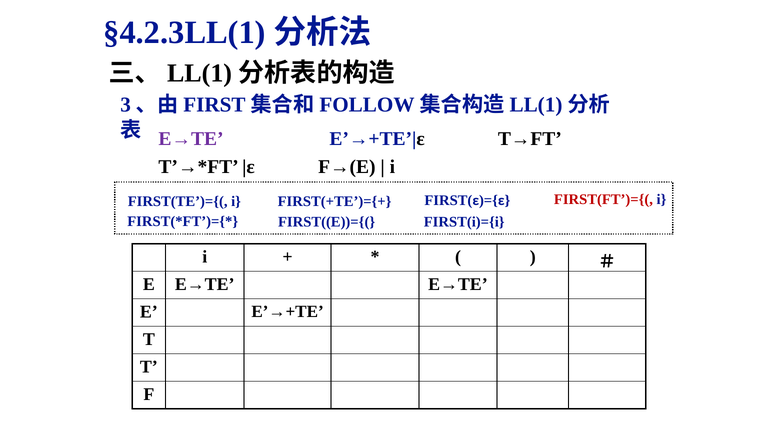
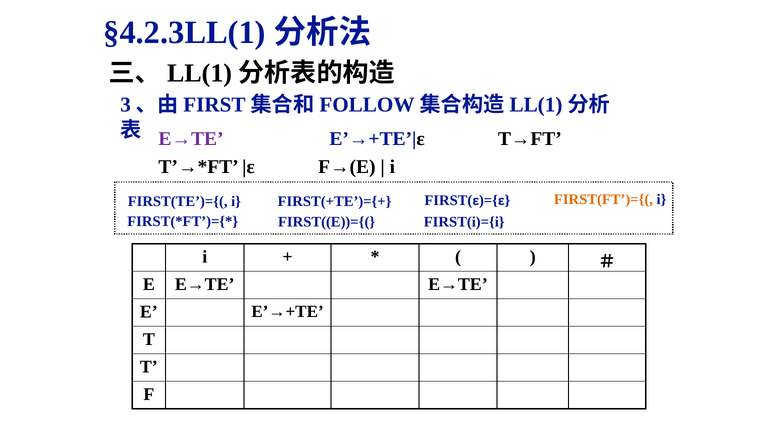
FIRST(FT’)={( colour: red -> orange (603, 200)
